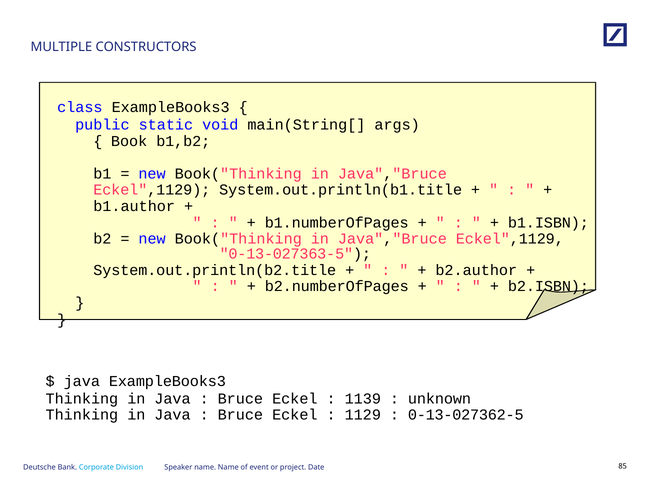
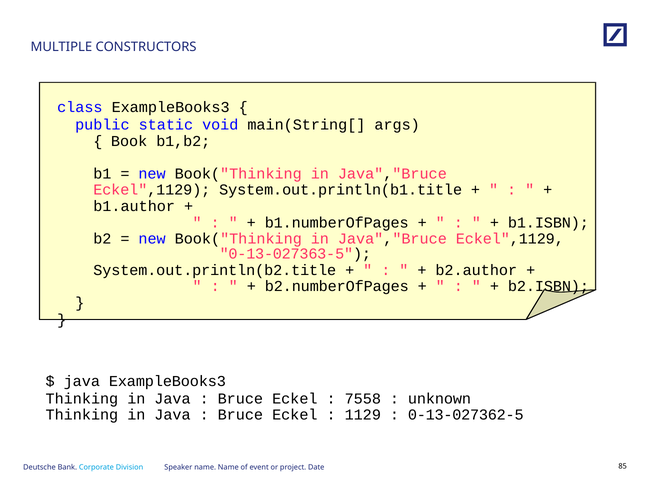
1139: 1139 -> 7558 (363, 399)
